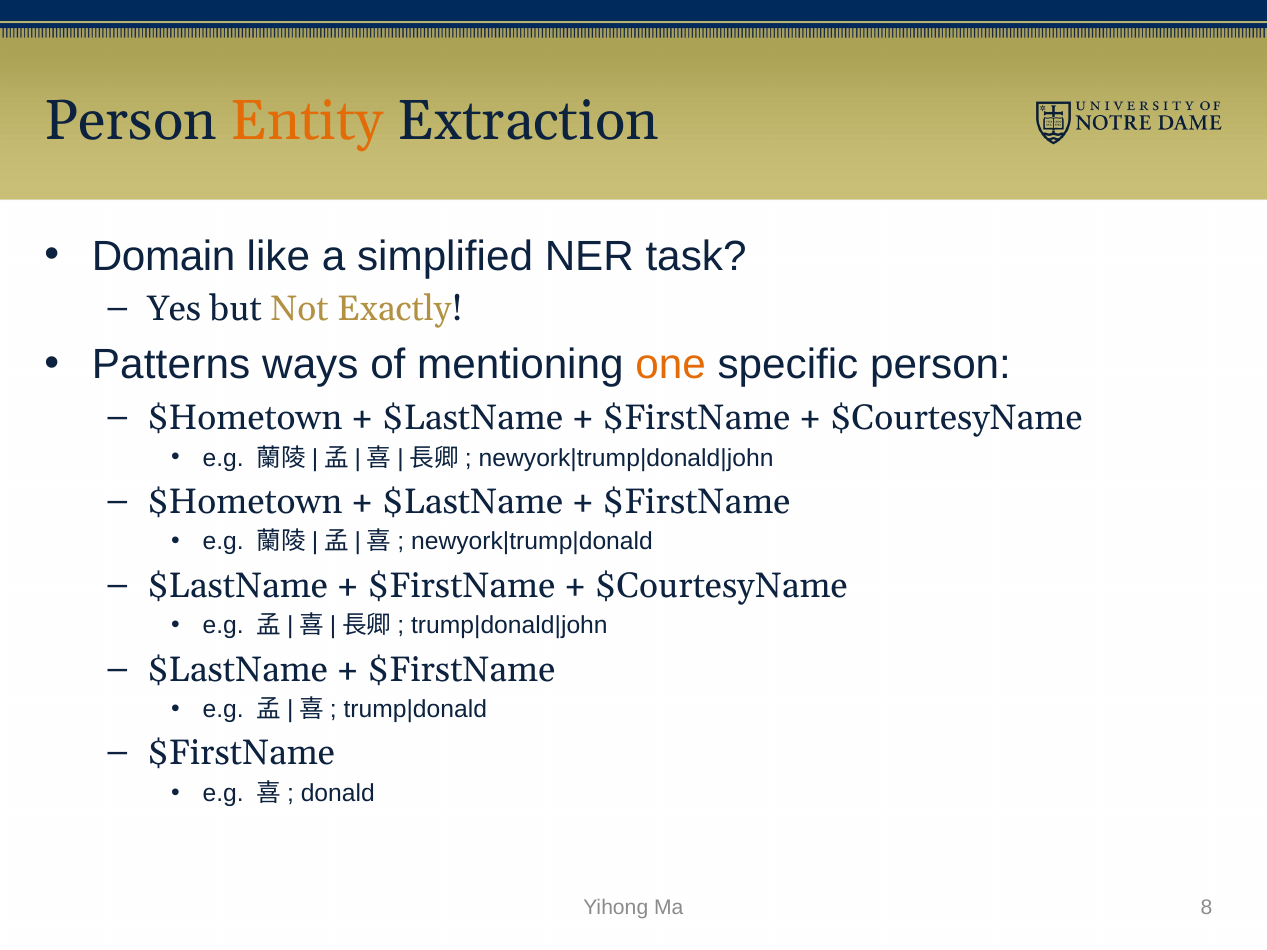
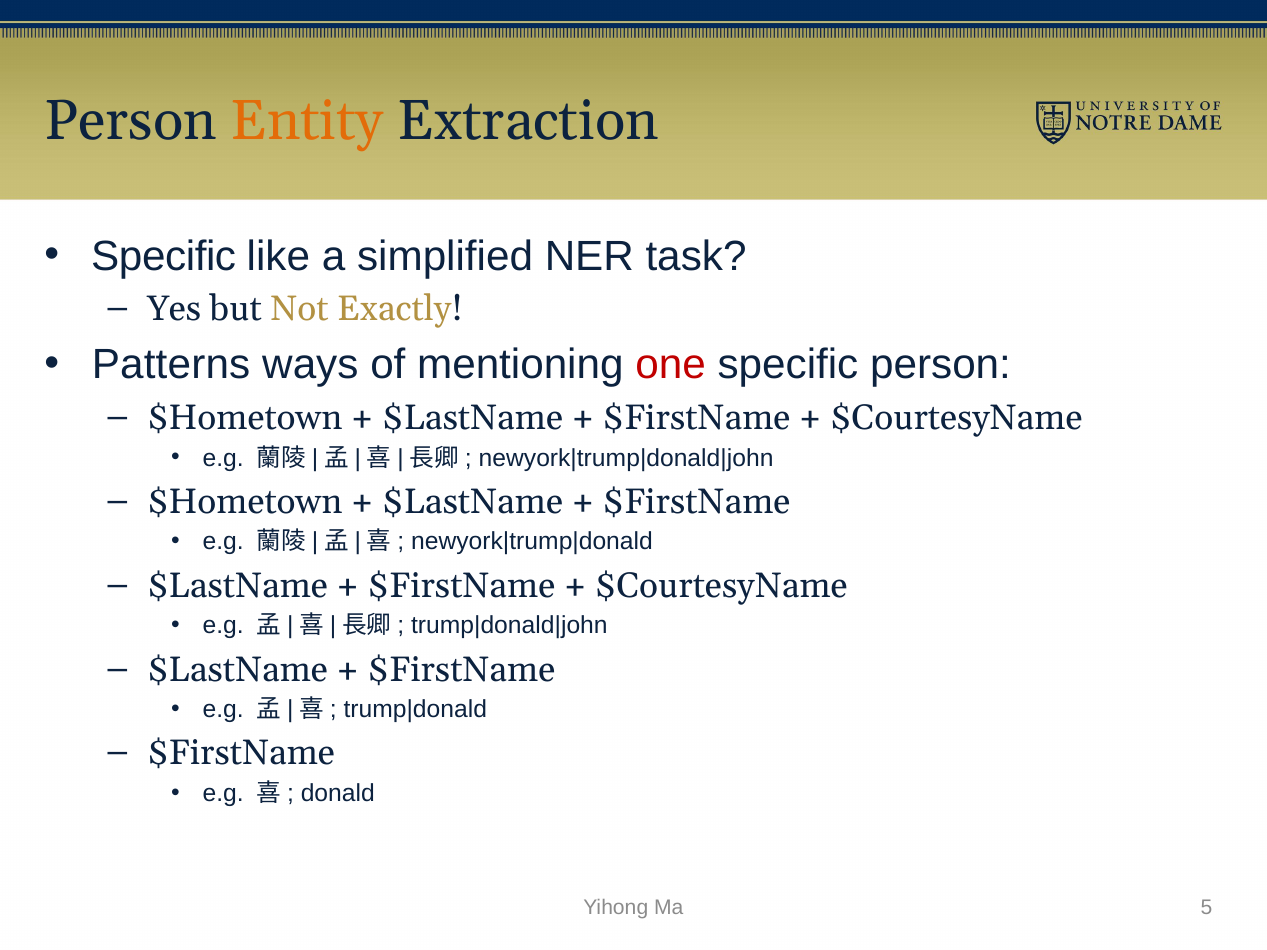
Domain: Domain -> Specific (164, 256)
one colour: orange -> red (671, 365)
8: 8 -> 5 (1206, 907)
